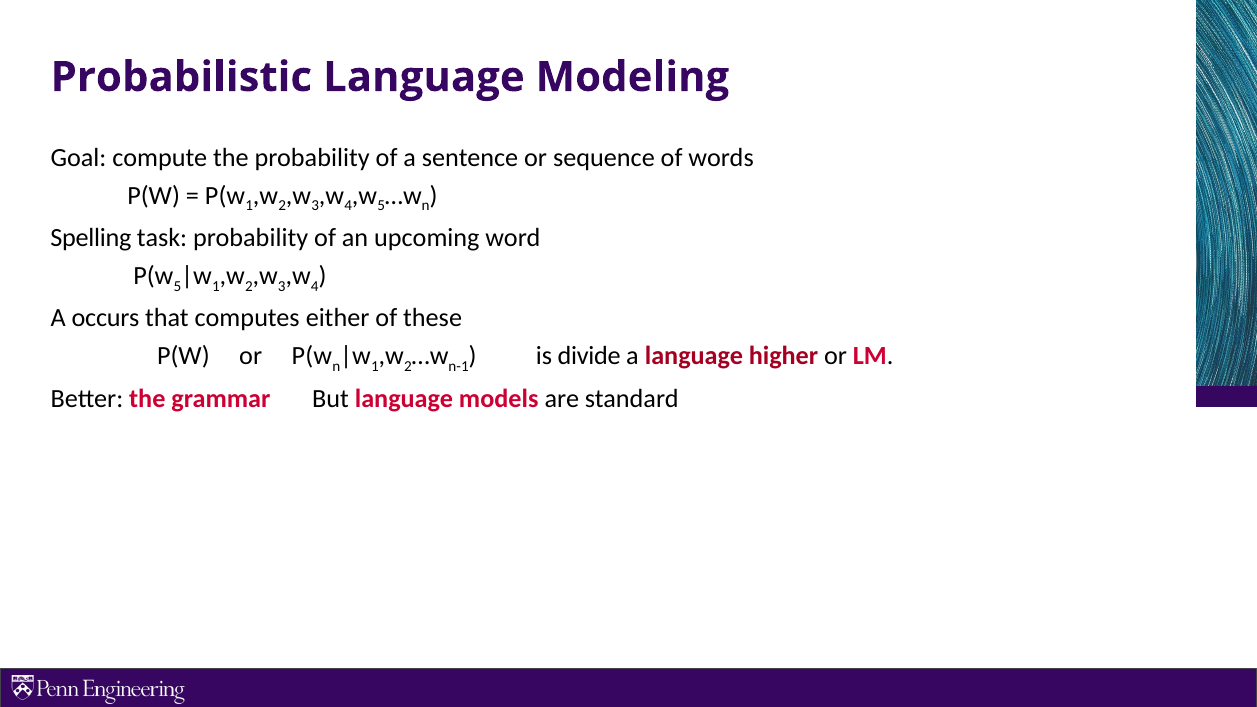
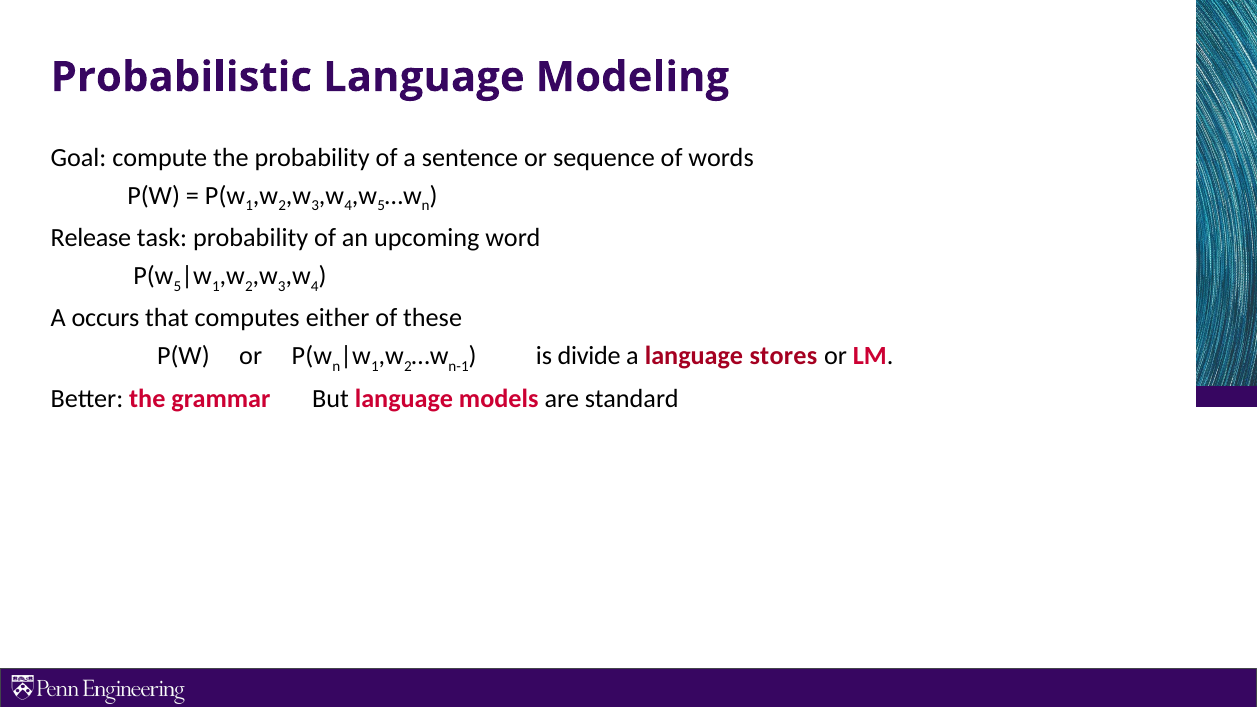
Spelling: Spelling -> Release (91, 238)
higher: higher -> stores (783, 356)
